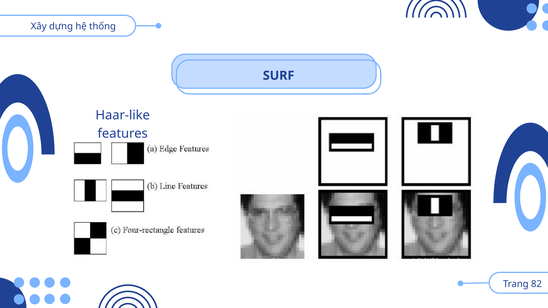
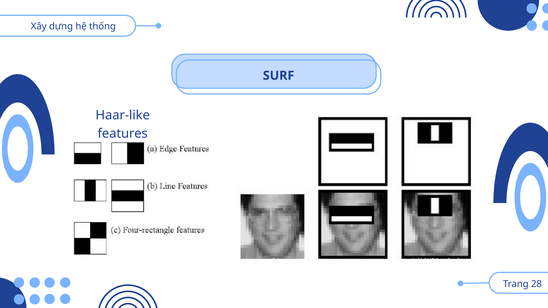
82: 82 -> 28 (536, 284)
